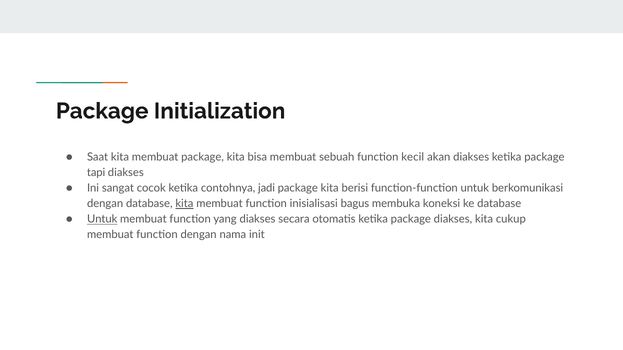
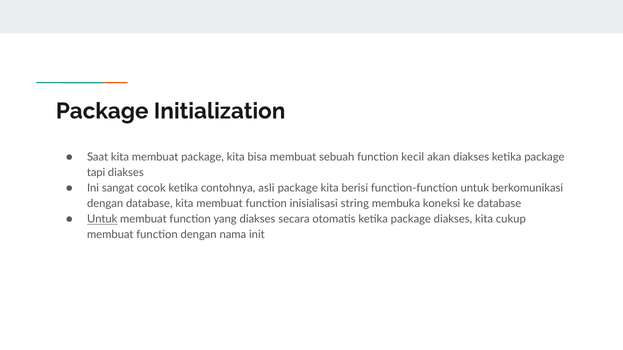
jadi: jadi -> asli (266, 188)
kita underline: present -> none (184, 204)
bagus: bagus -> string (355, 204)
